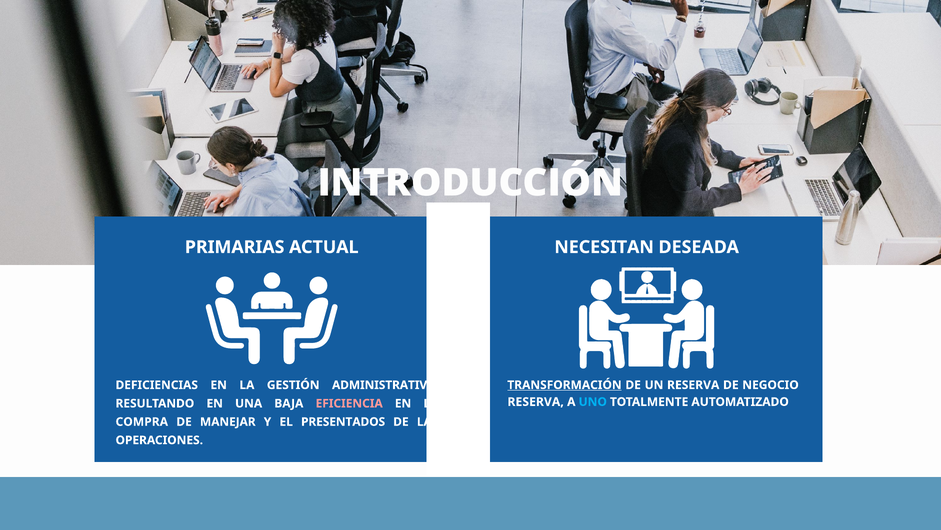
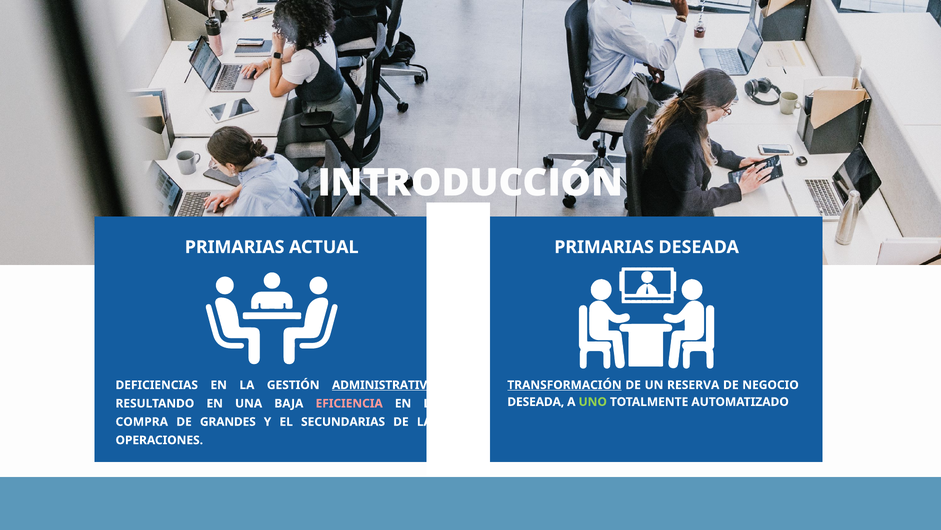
NECESITAN: NECESITAN -> PRIMARIAS (604, 247)
ADMINISTRATIVA underline: none -> present (385, 385)
RESERVA: RESERVA -> DESEADA (536, 401)
UNO colour: light blue -> light green (593, 401)
MANEJAR: MANEJAR -> GRANDES (228, 421)
PRESENTADOS: PRESENTADOS -> SECUNDARIAS (343, 421)
